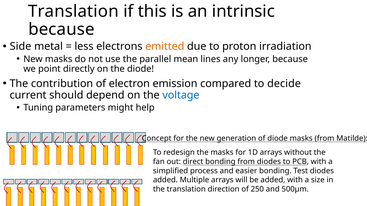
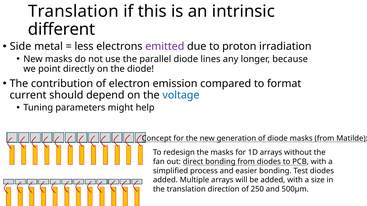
because: because -> different (62, 29)
emitted colour: orange -> purple (165, 47)
parallel mean: mean -> diode (186, 59)
decide: decide -> format (284, 84)
